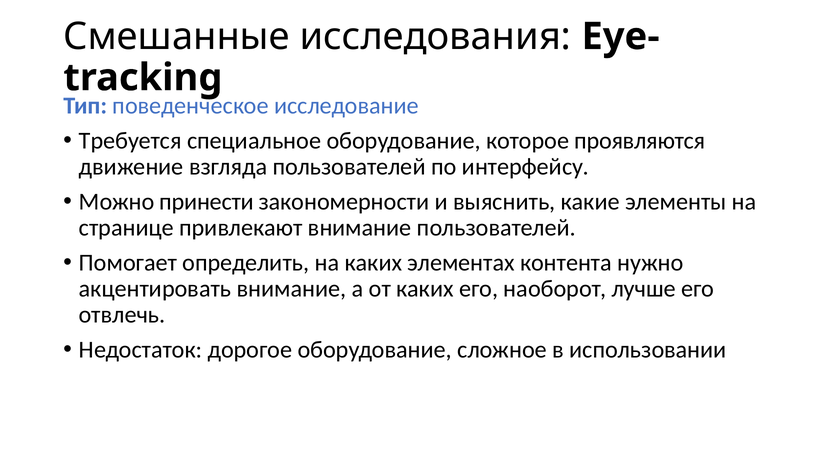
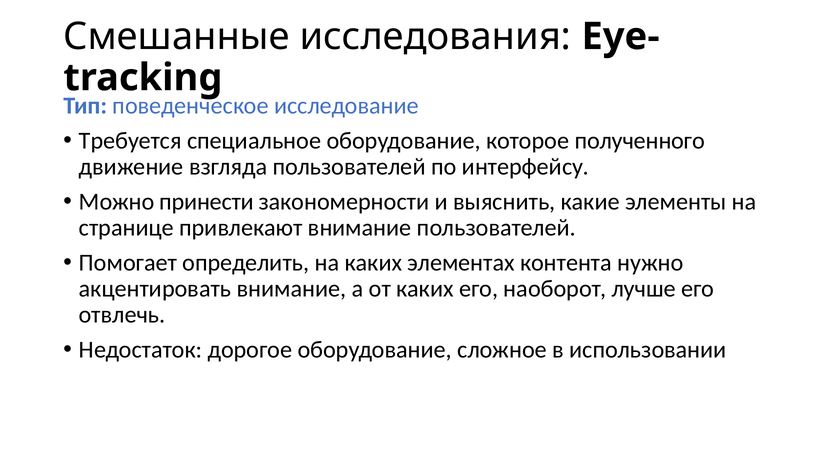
проявляются: проявляются -> полученного (640, 140)
